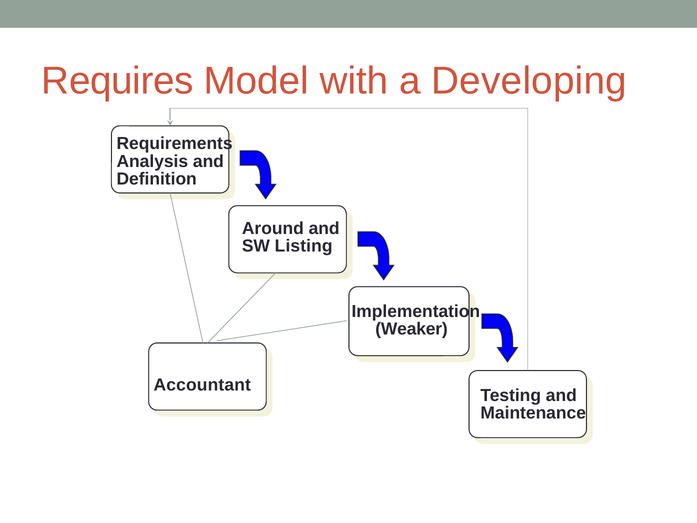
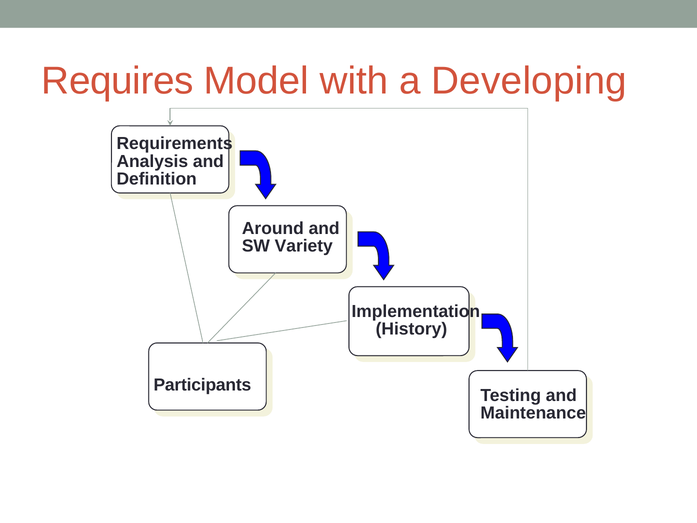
Listing: Listing -> Variety (304, 246)
Weaker: Weaker -> History (411, 329)
Accountant: Accountant -> Participants (202, 385)
